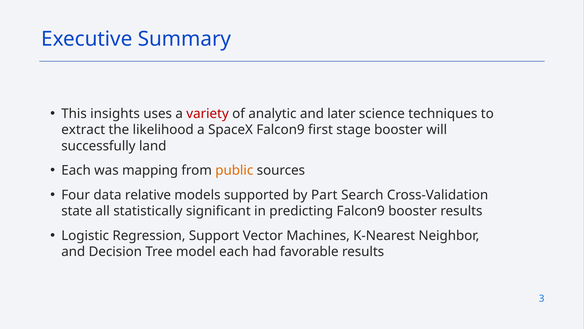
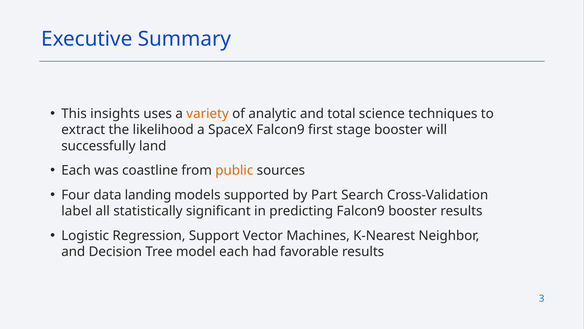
variety colour: red -> orange (208, 114)
later: later -> total (341, 114)
mapping: mapping -> coastline (150, 170)
relative: relative -> landing (148, 195)
state: state -> label (77, 211)
